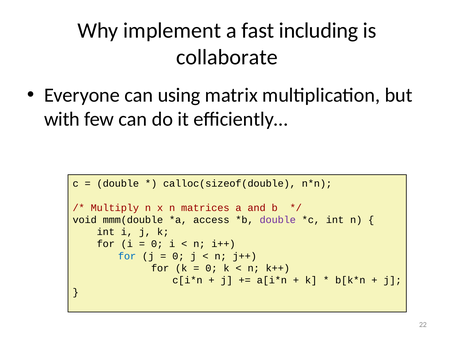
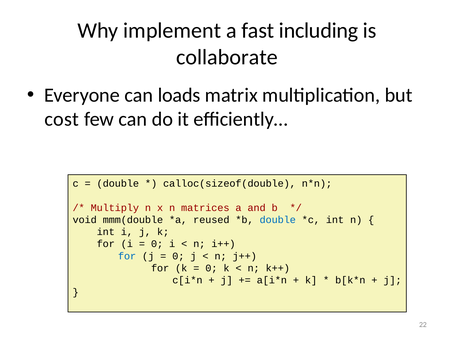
using: using -> loads (179, 95)
with: with -> cost (62, 119)
access: access -> reused (211, 220)
double colour: purple -> blue (278, 220)
